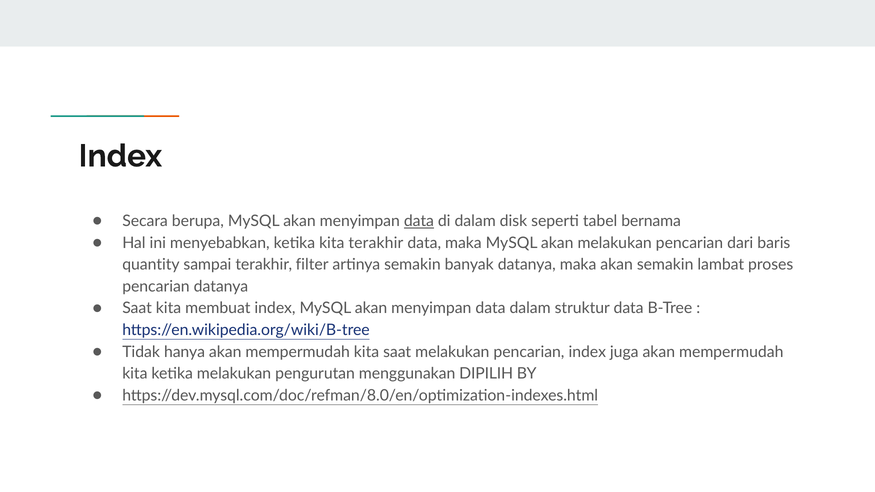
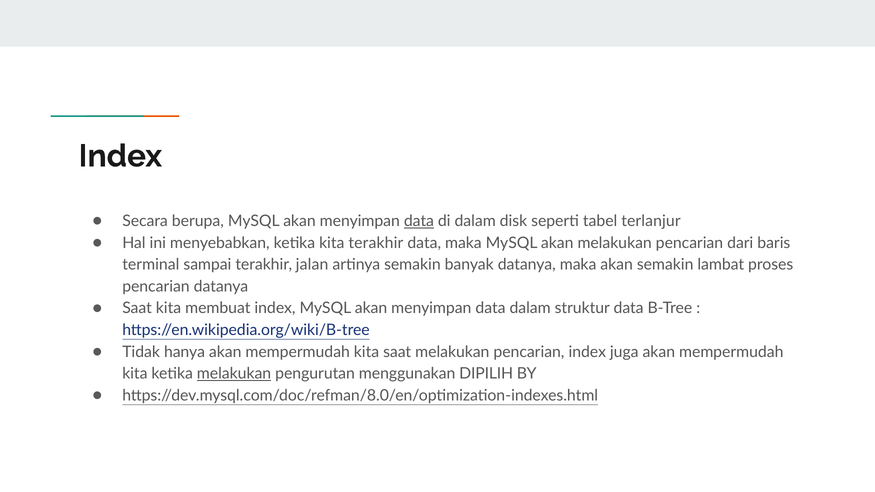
bernama: bernama -> terlanjur (651, 221)
quantity: quantity -> terminal (151, 265)
filter: filter -> jalan (312, 265)
melakukan underline: none -> present (234, 374)
